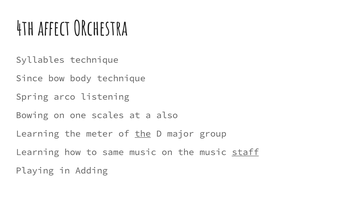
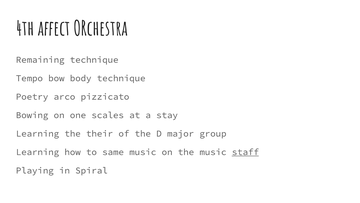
Syllables: Syllables -> Remaining (40, 60)
Since: Since -> Tempo (29, 78)
Spring: Spring -> Poetry (32, 96)
listening: listening -> pizzicato (105, 96)
also: also -> stay (167, 115)
meter: meter -> their (100, 133)
the underline: present -> none (143, 133)
Adding: Adding -> Spiral (91, 170)
